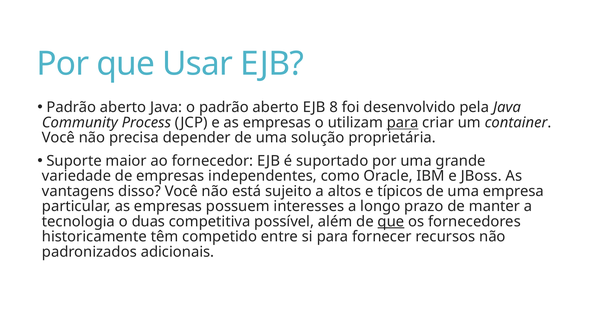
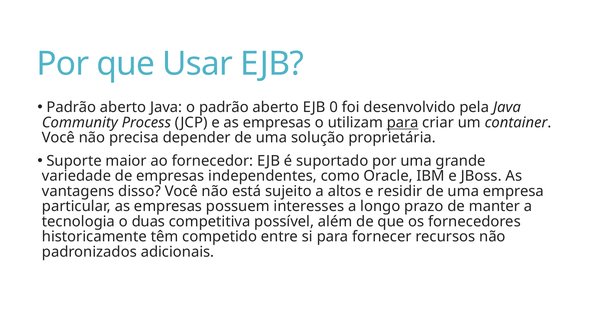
8: 8 -> 0 (334, 107)
típicos: típicos -> residir (400, 191)
que underline: present -> none (391, 222)
